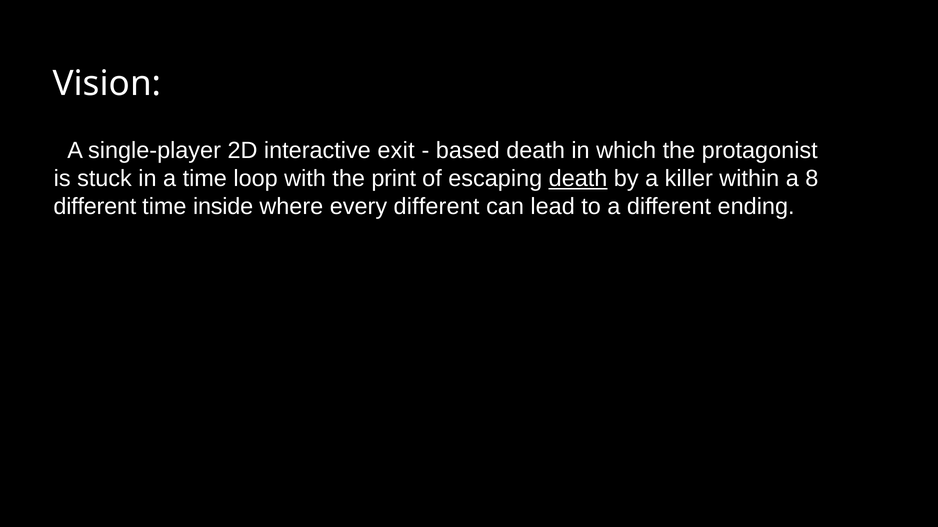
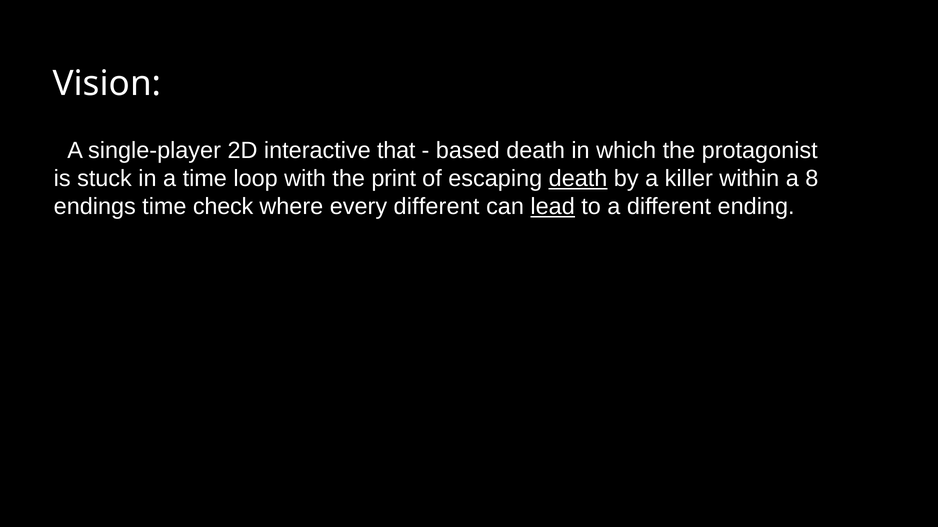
exit: exit -> that (396, 151)
different: different -> endings (95, 207)
inside: inside -> check (223, 207)
lead underline: none -> present (553, 207)
